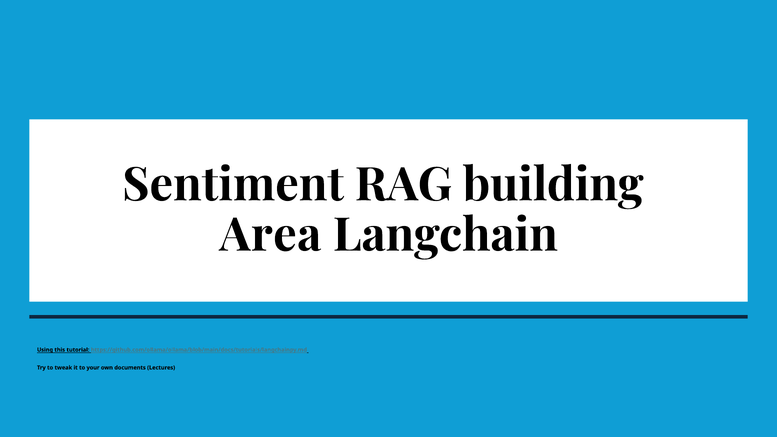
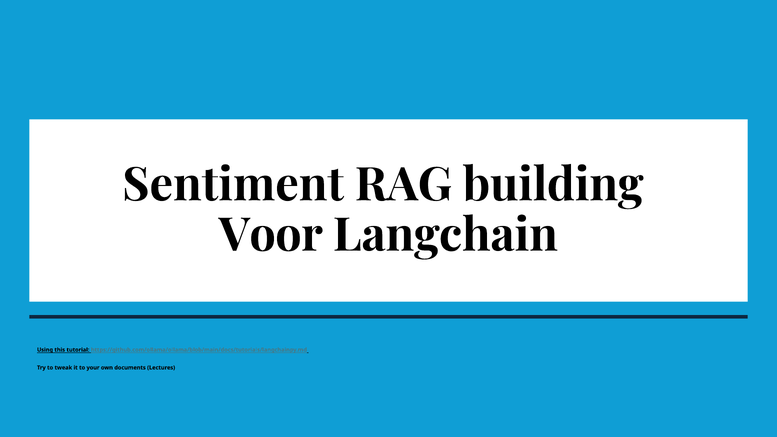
Area: Area -> Voor (271, 235)
